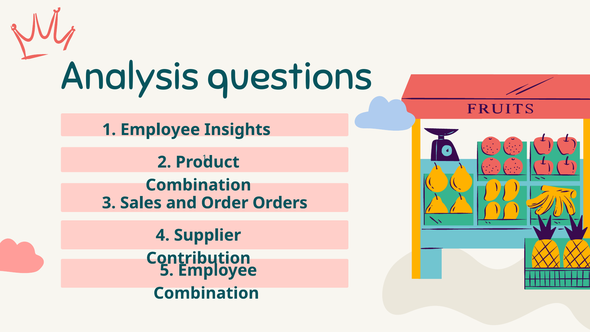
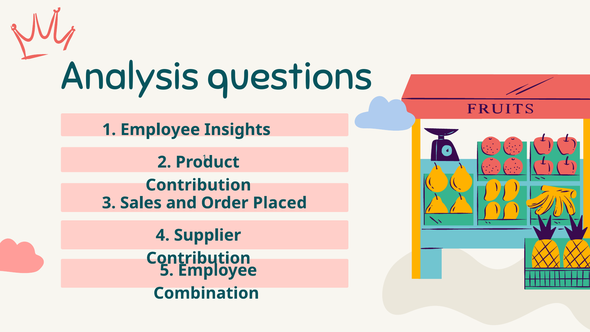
Combination: Combination -> Contribution (198, 185)
Orders: Orders -> Placed (280, 203)
